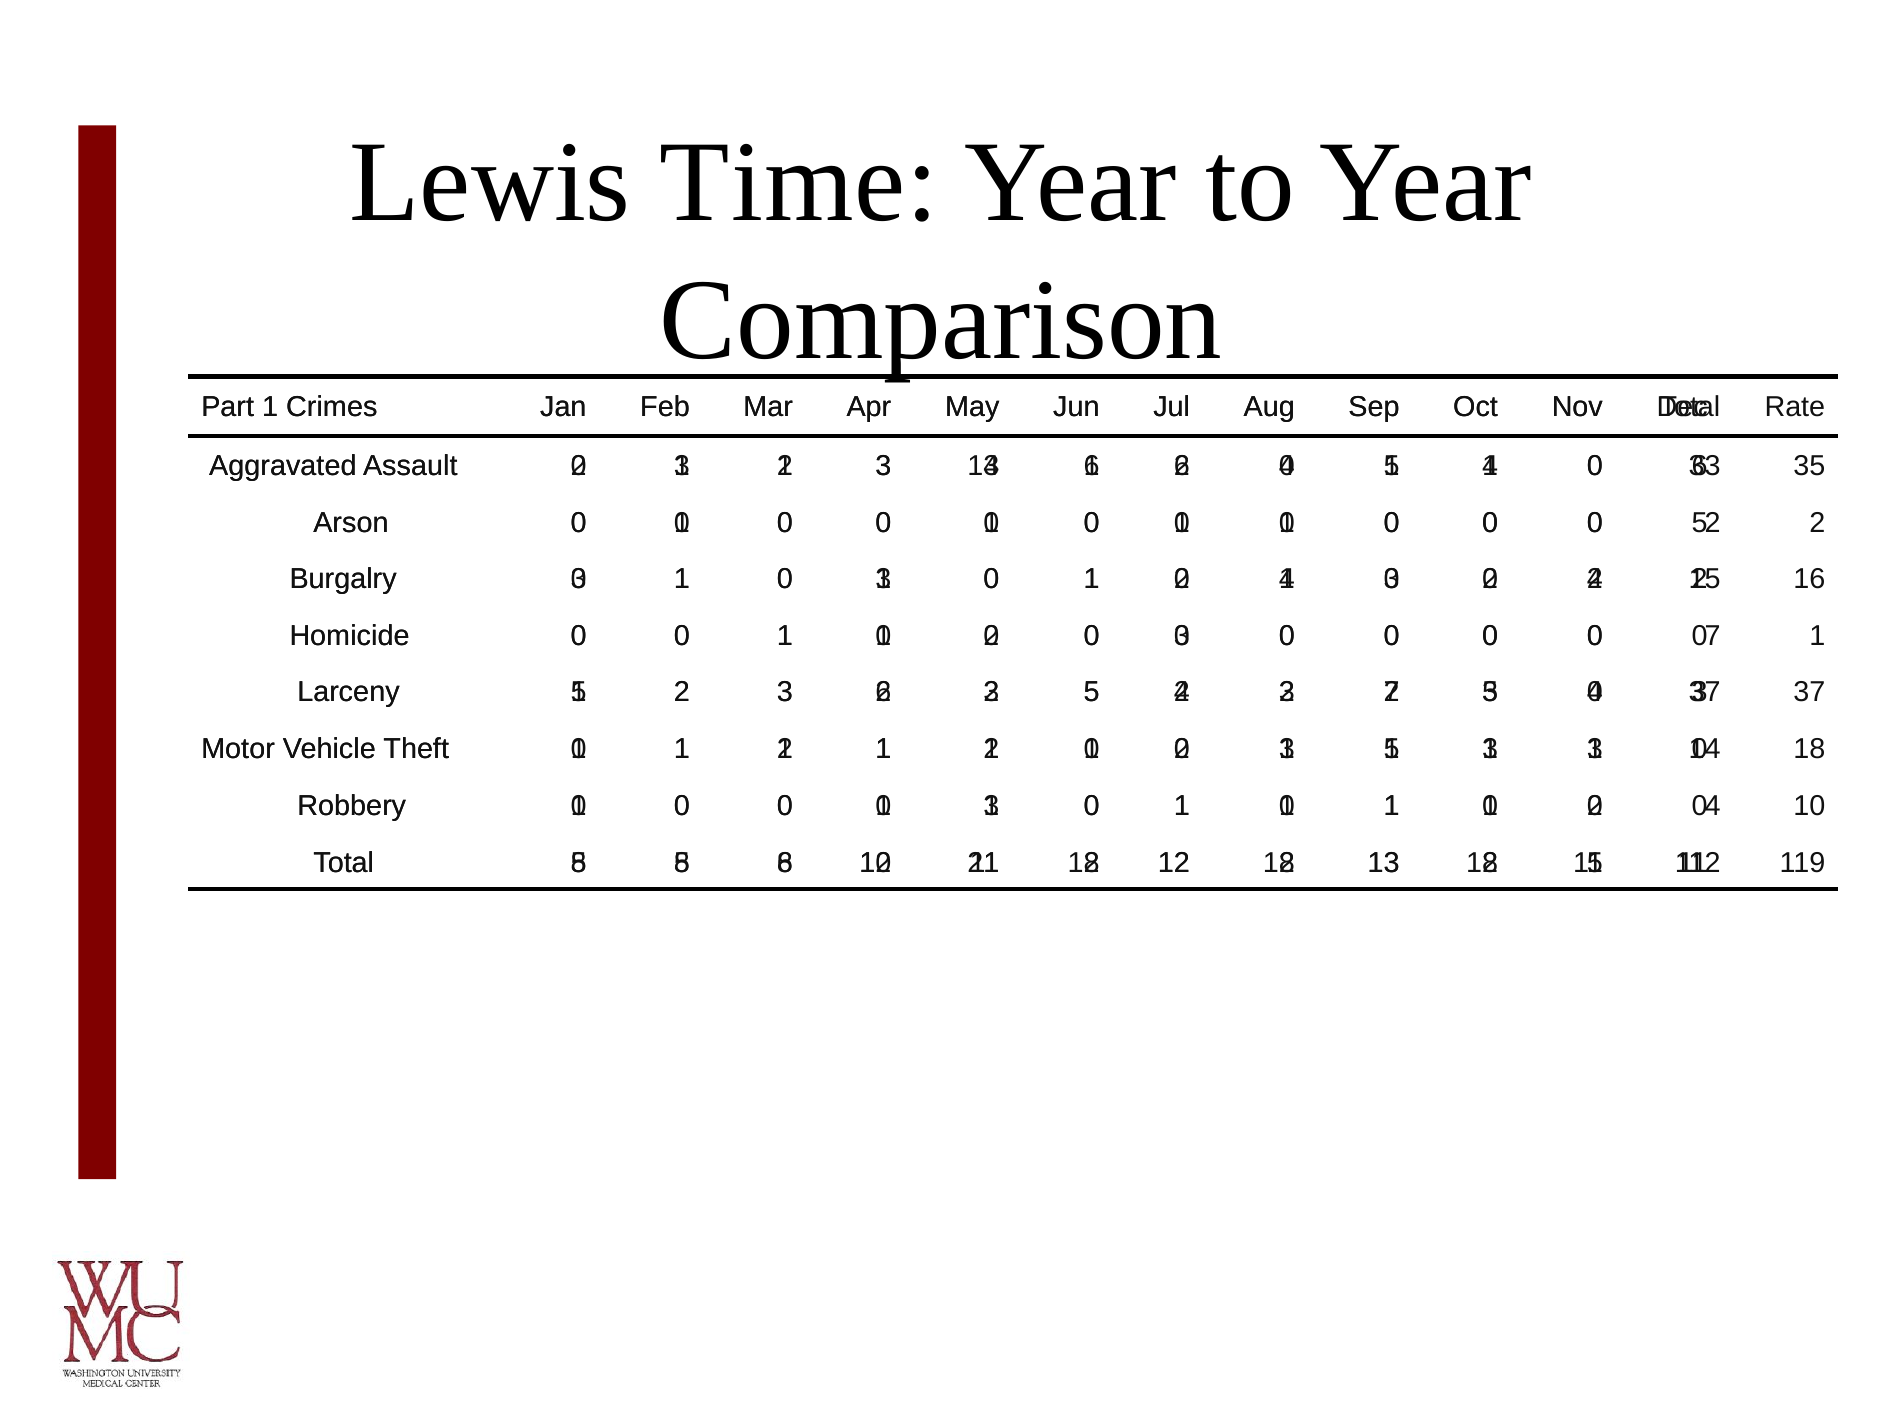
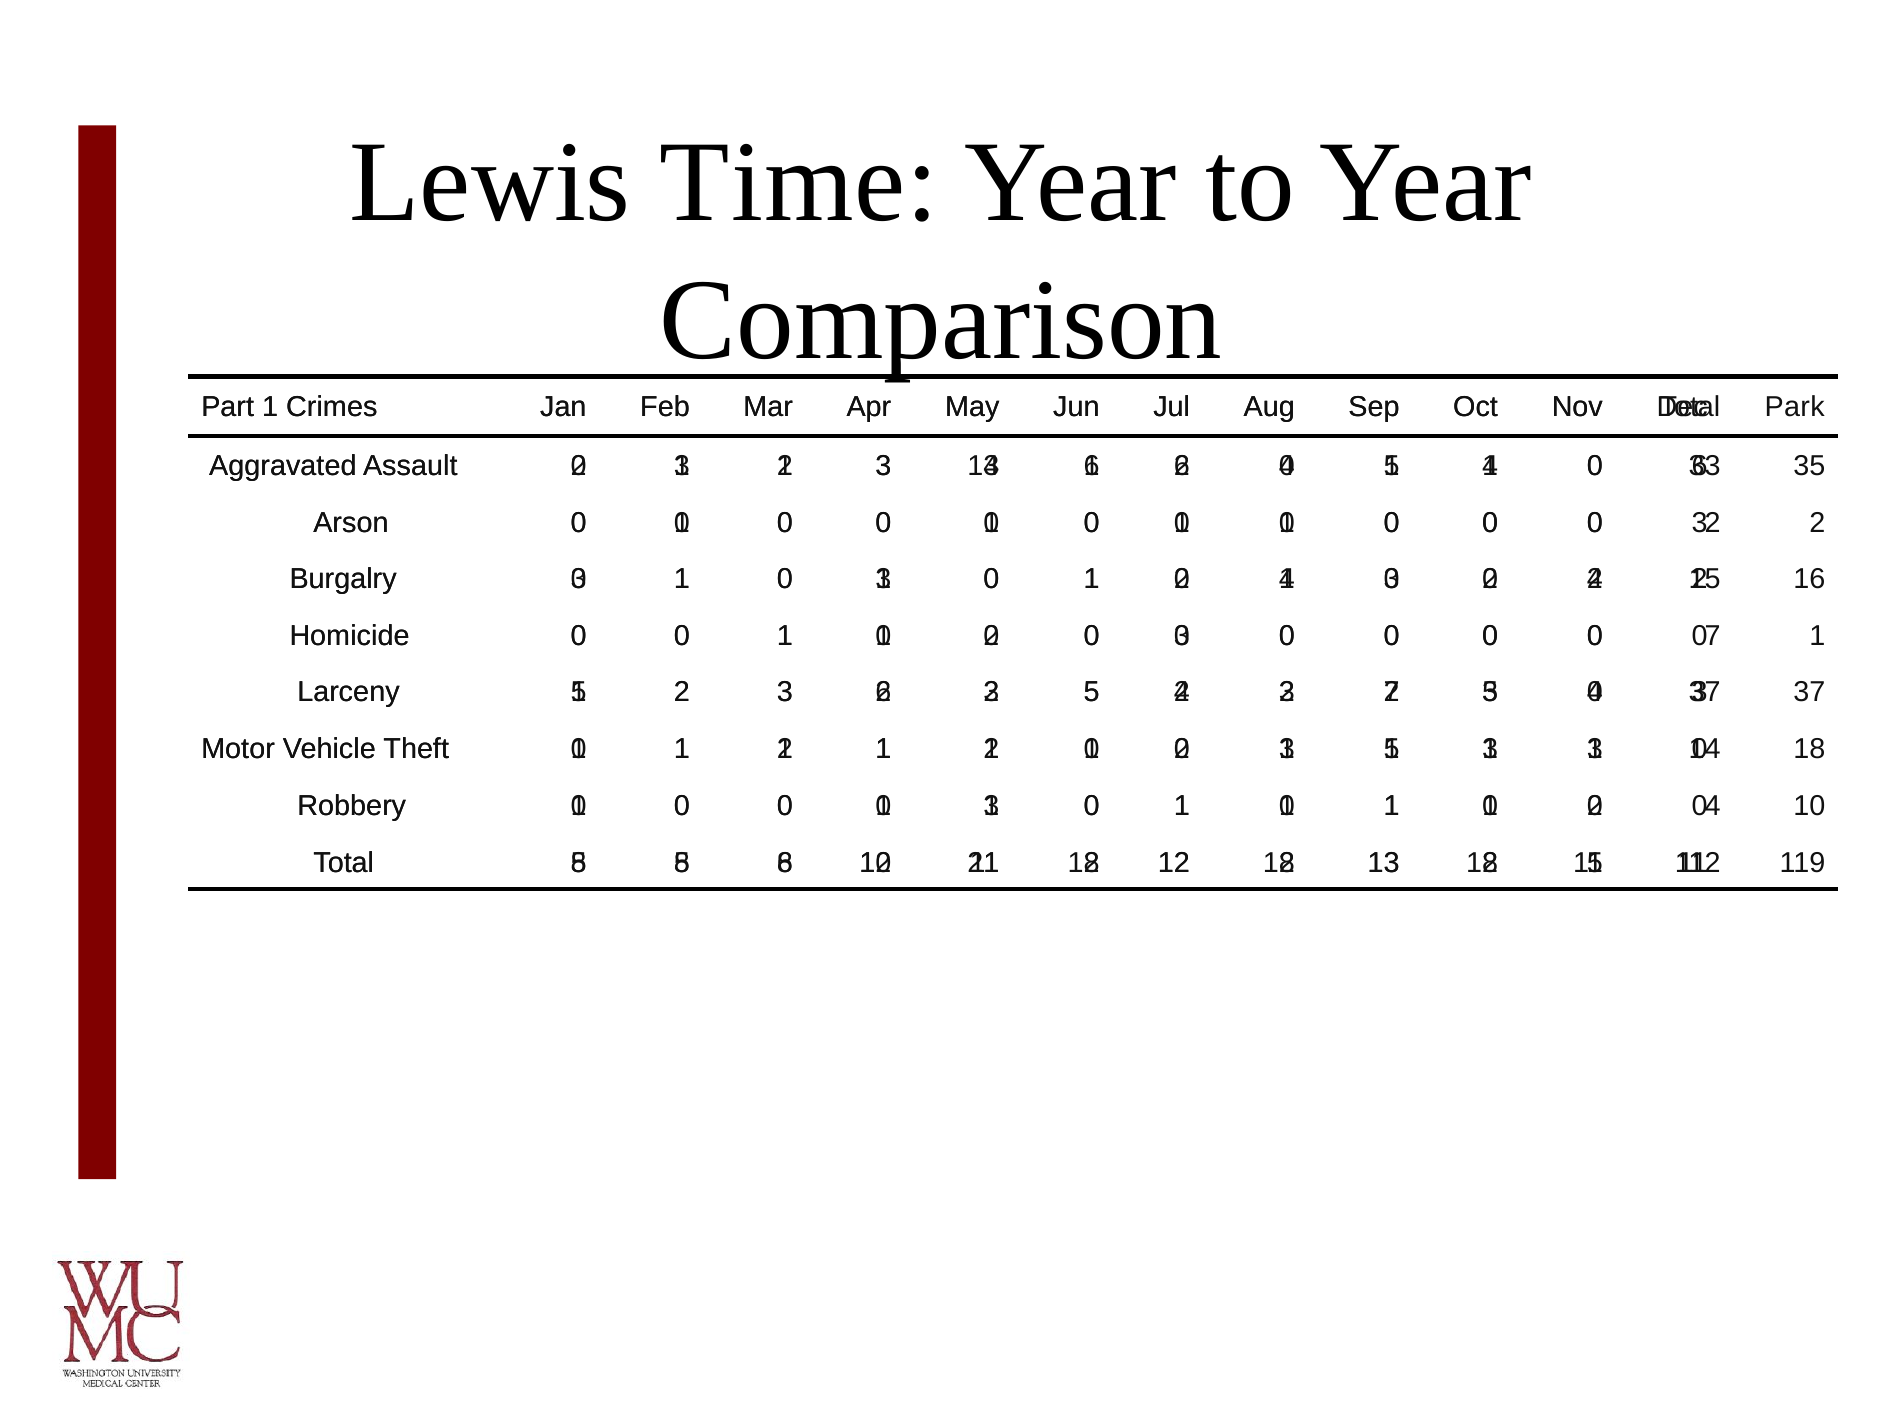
Rate: Rate -> Park (1795, 407)
5: 5 -> 3 (1700, 523)
